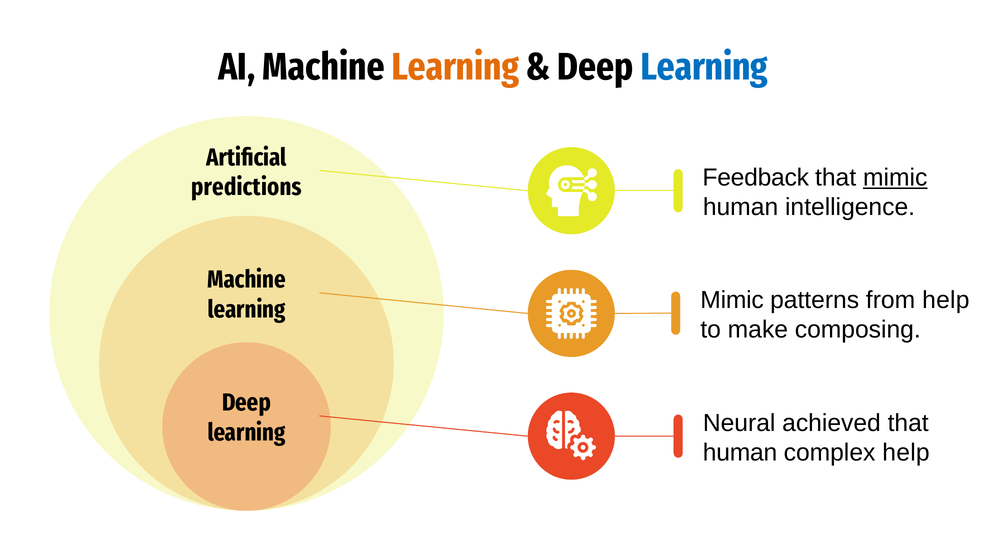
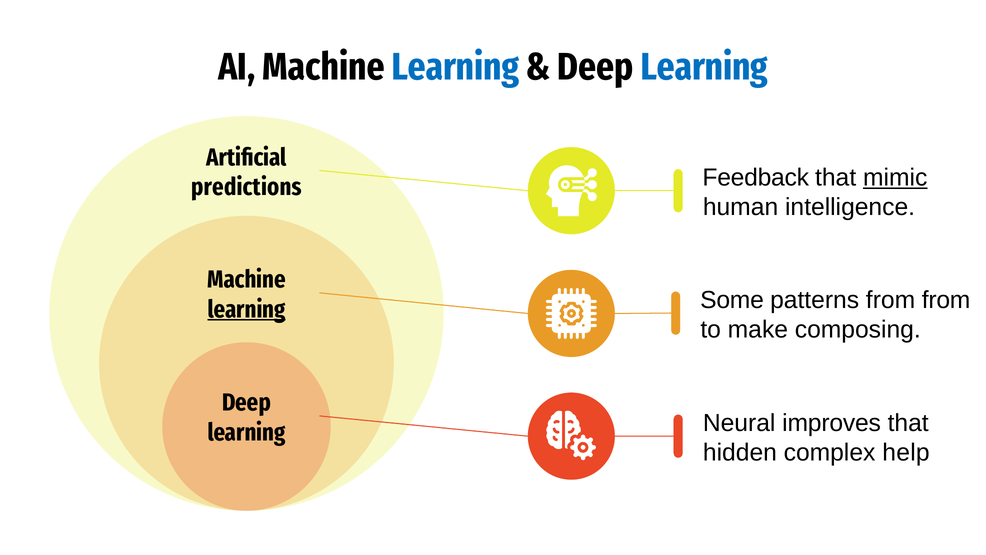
Learning colour: orange -> blue (455, 67)
Mimic: Mimic -> Some (732, 300)
from help: help -> from (946, 300)
learning underline: none -> present (246, 309)
achieved: achieved -> improves (832, 423)
human: human -> hidden (740, 452)
